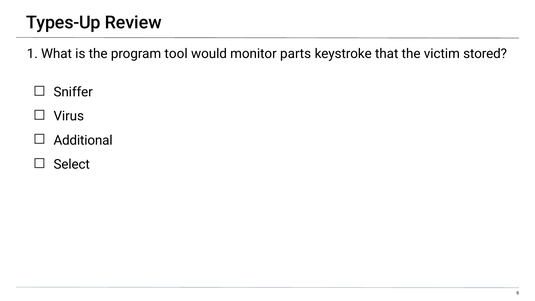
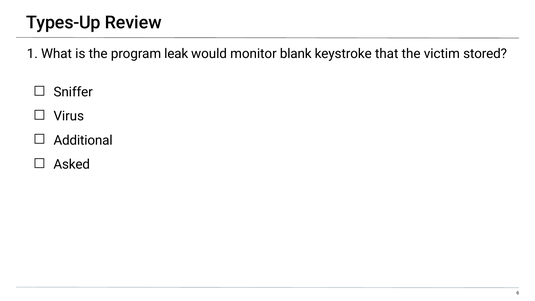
tool: tool -> leak (176, 54)
parts: parts -> blank (296, 54)
Select: Select -> Asked (72, 164)
